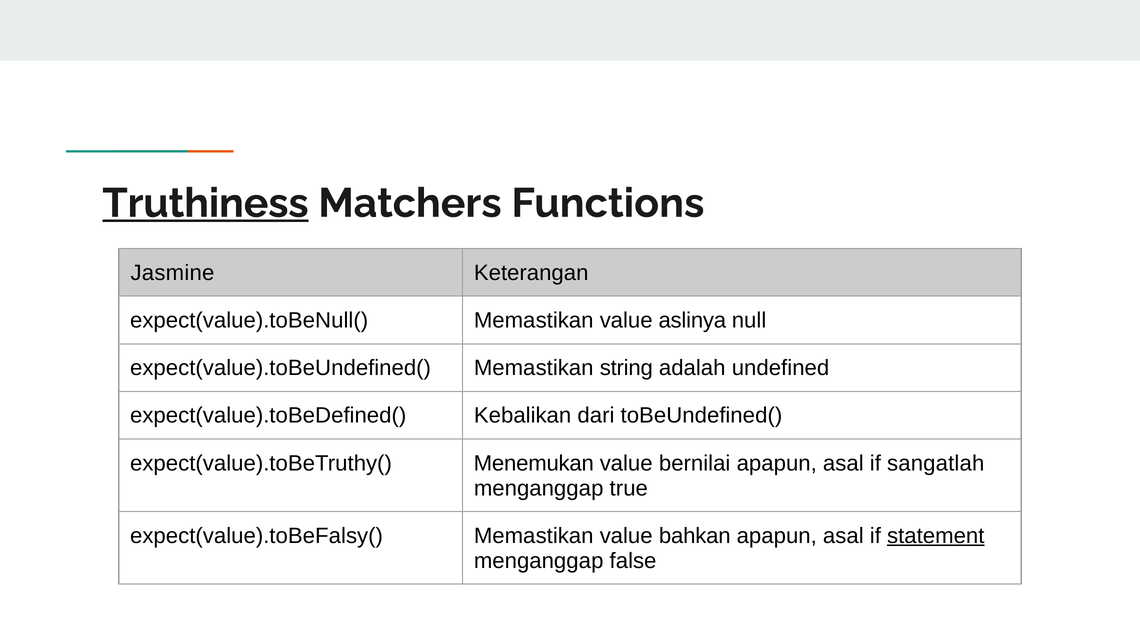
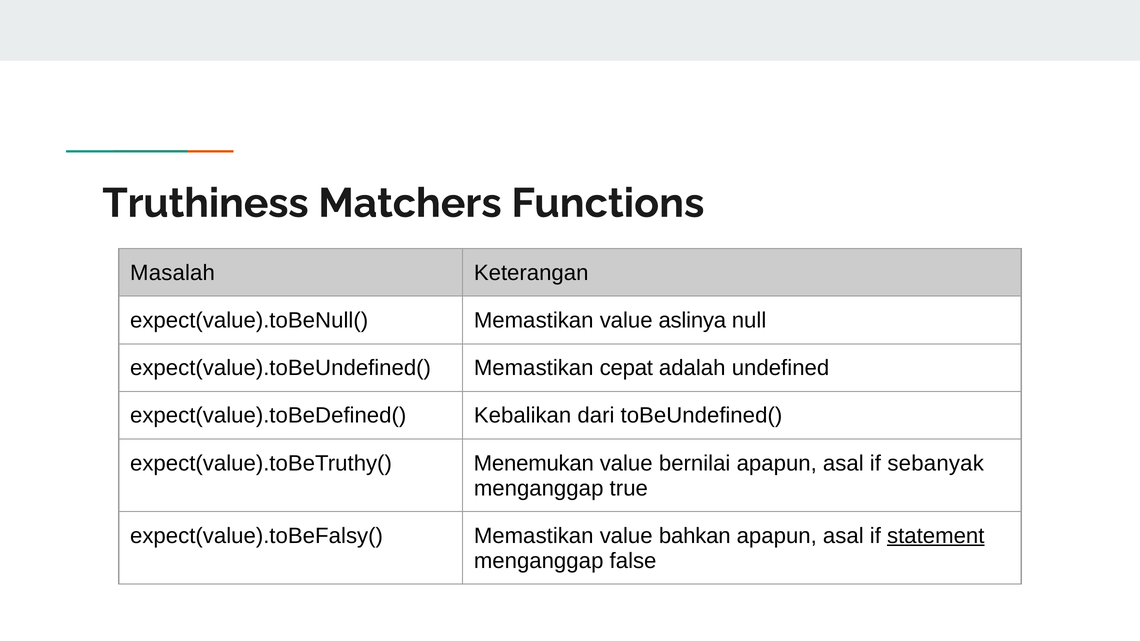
Truthiness underline: present -> none (205, 203)
Jasmine: Jasmine -> Masalah (173, 273)
string: string -> cepat (626, 368)
sangatlah: sangatlah -> sebanyak (936, 463)
